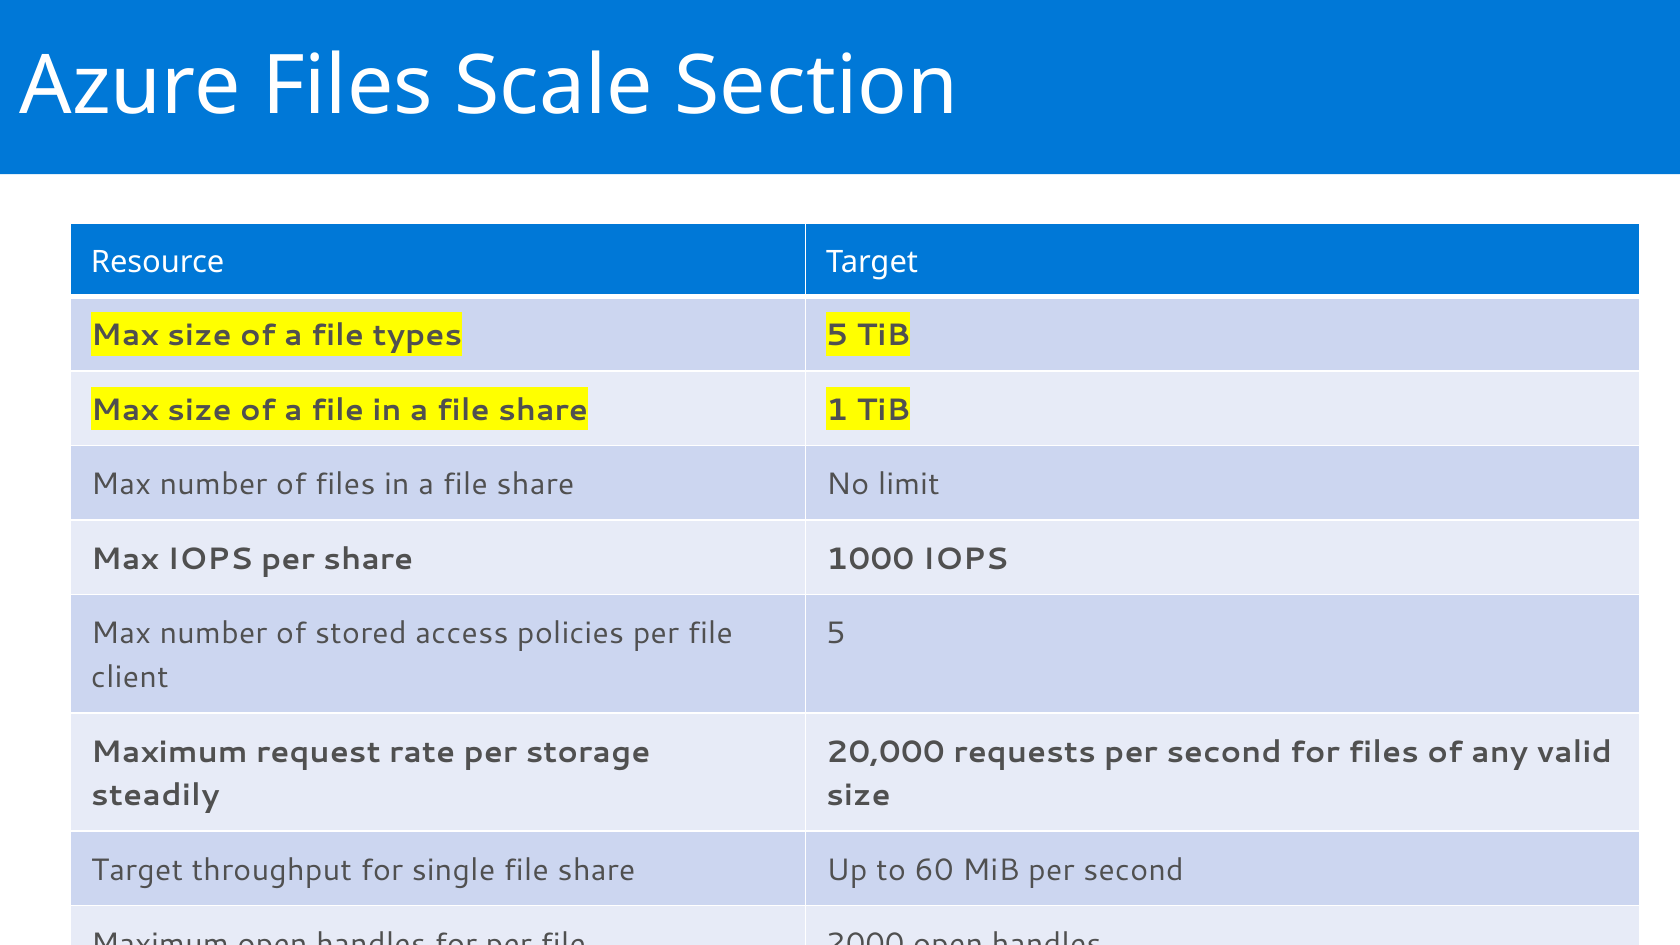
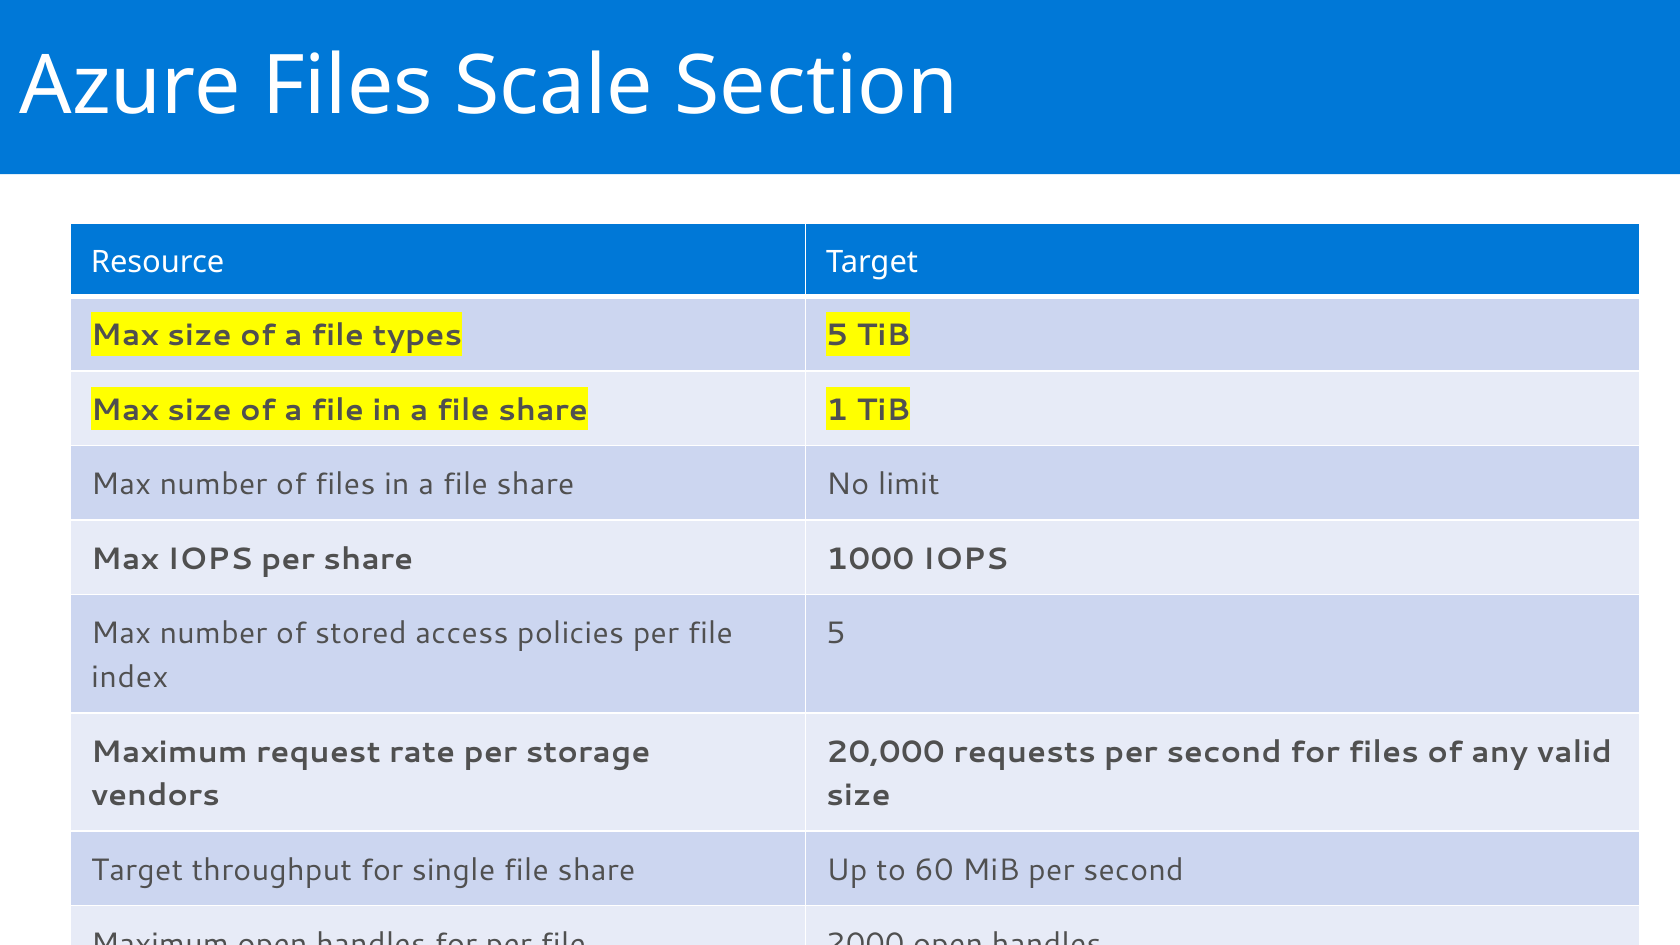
client: client -> index (130, 677)
steadily: steadily -> vendors (155, 795)
